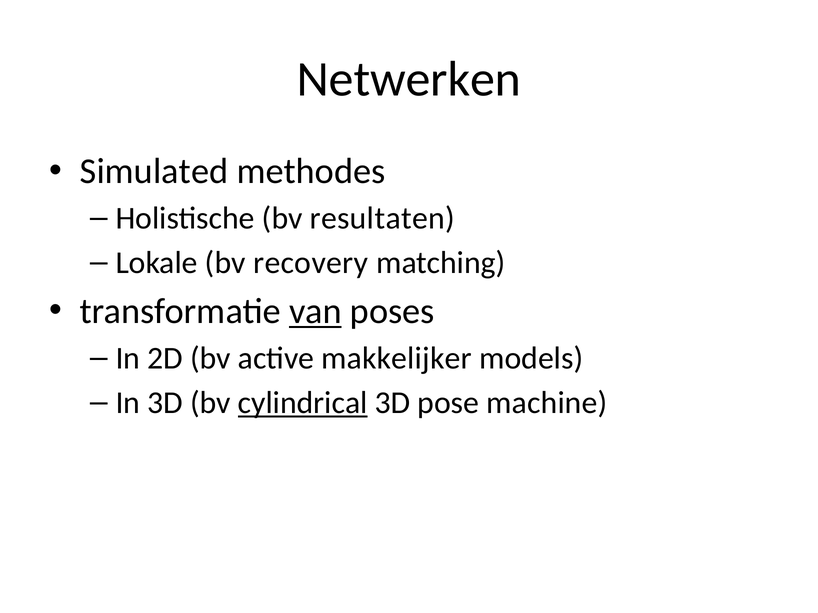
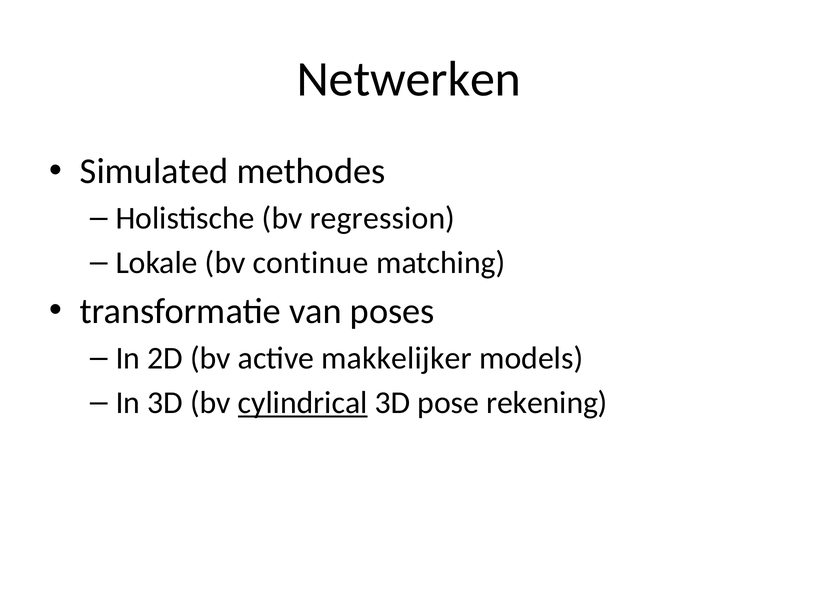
resultaten: resultaten -> regression (382, 219)
recovery: recovery -> continue (311, 263)
van underline: present -> none (316, 312)
machine: machine -> rekening (547, 403)
